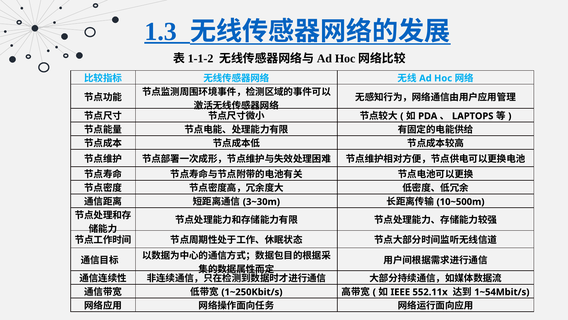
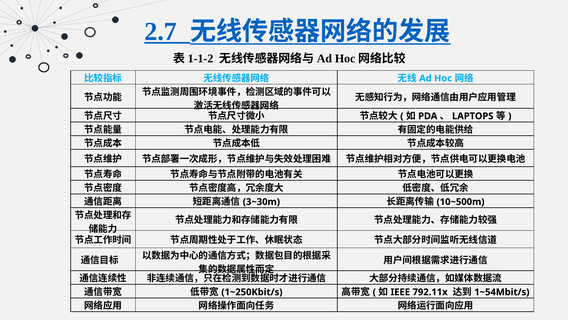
1.3: 1.3 -> 2.7 (161, 31)
552.11x: 552.11x -> 792.11x (430, 292)
